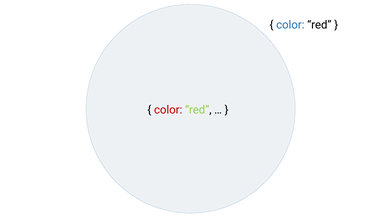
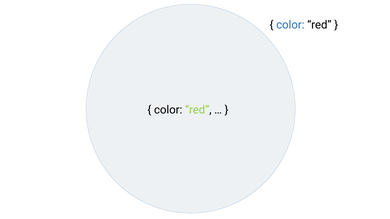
color colour: red -> black (168, 110)
